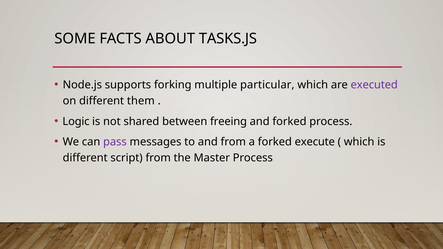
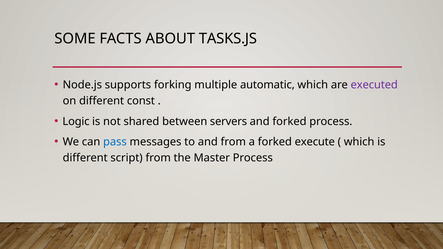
particular: particular -> automatic (267, 85)
them: them -> const (141, 101)
freeing: freeing -> servers (229, 121)
pass colour: purple -> blue (115, 142)
